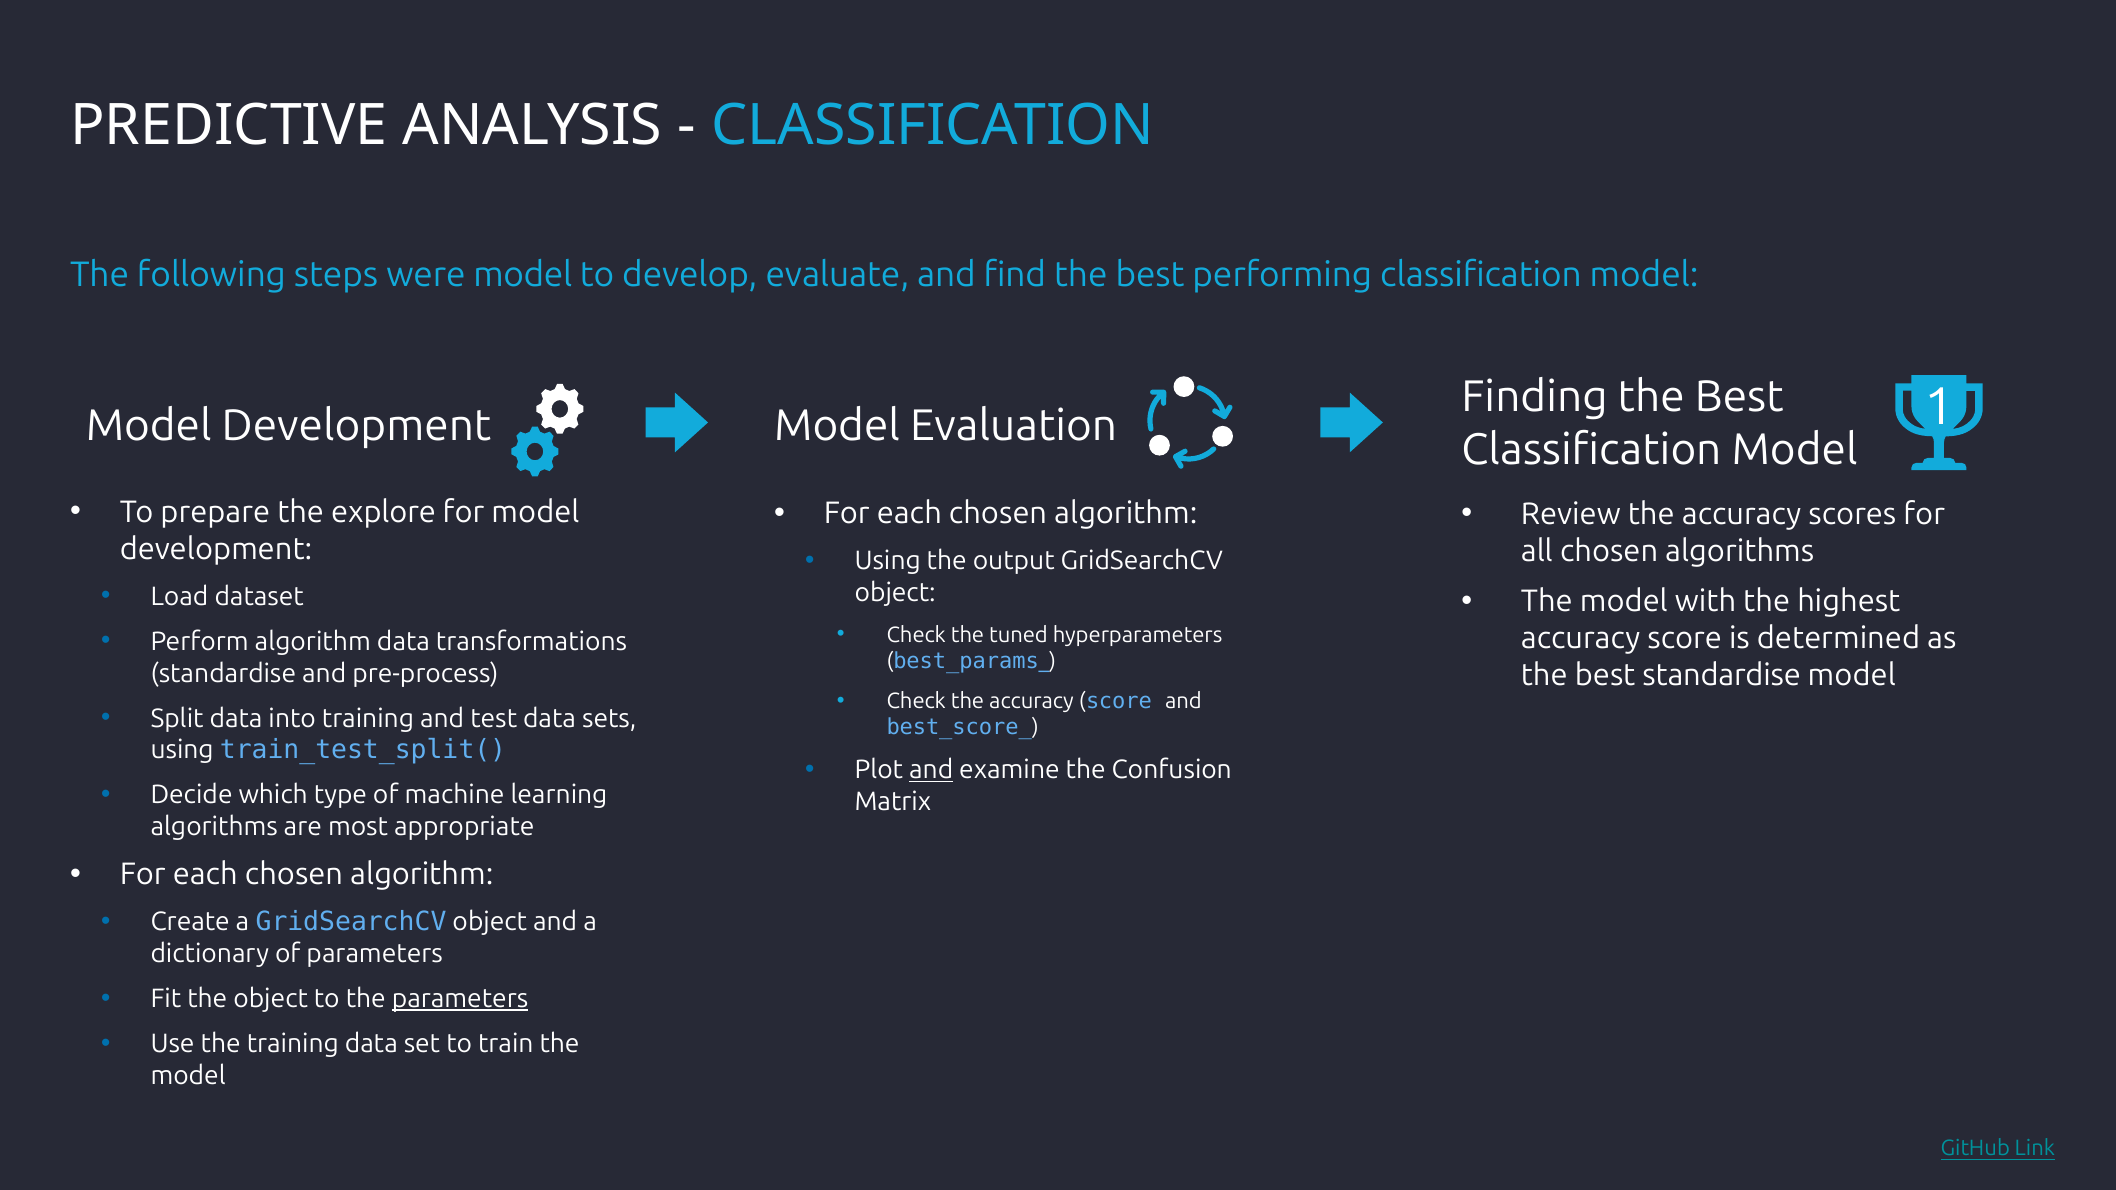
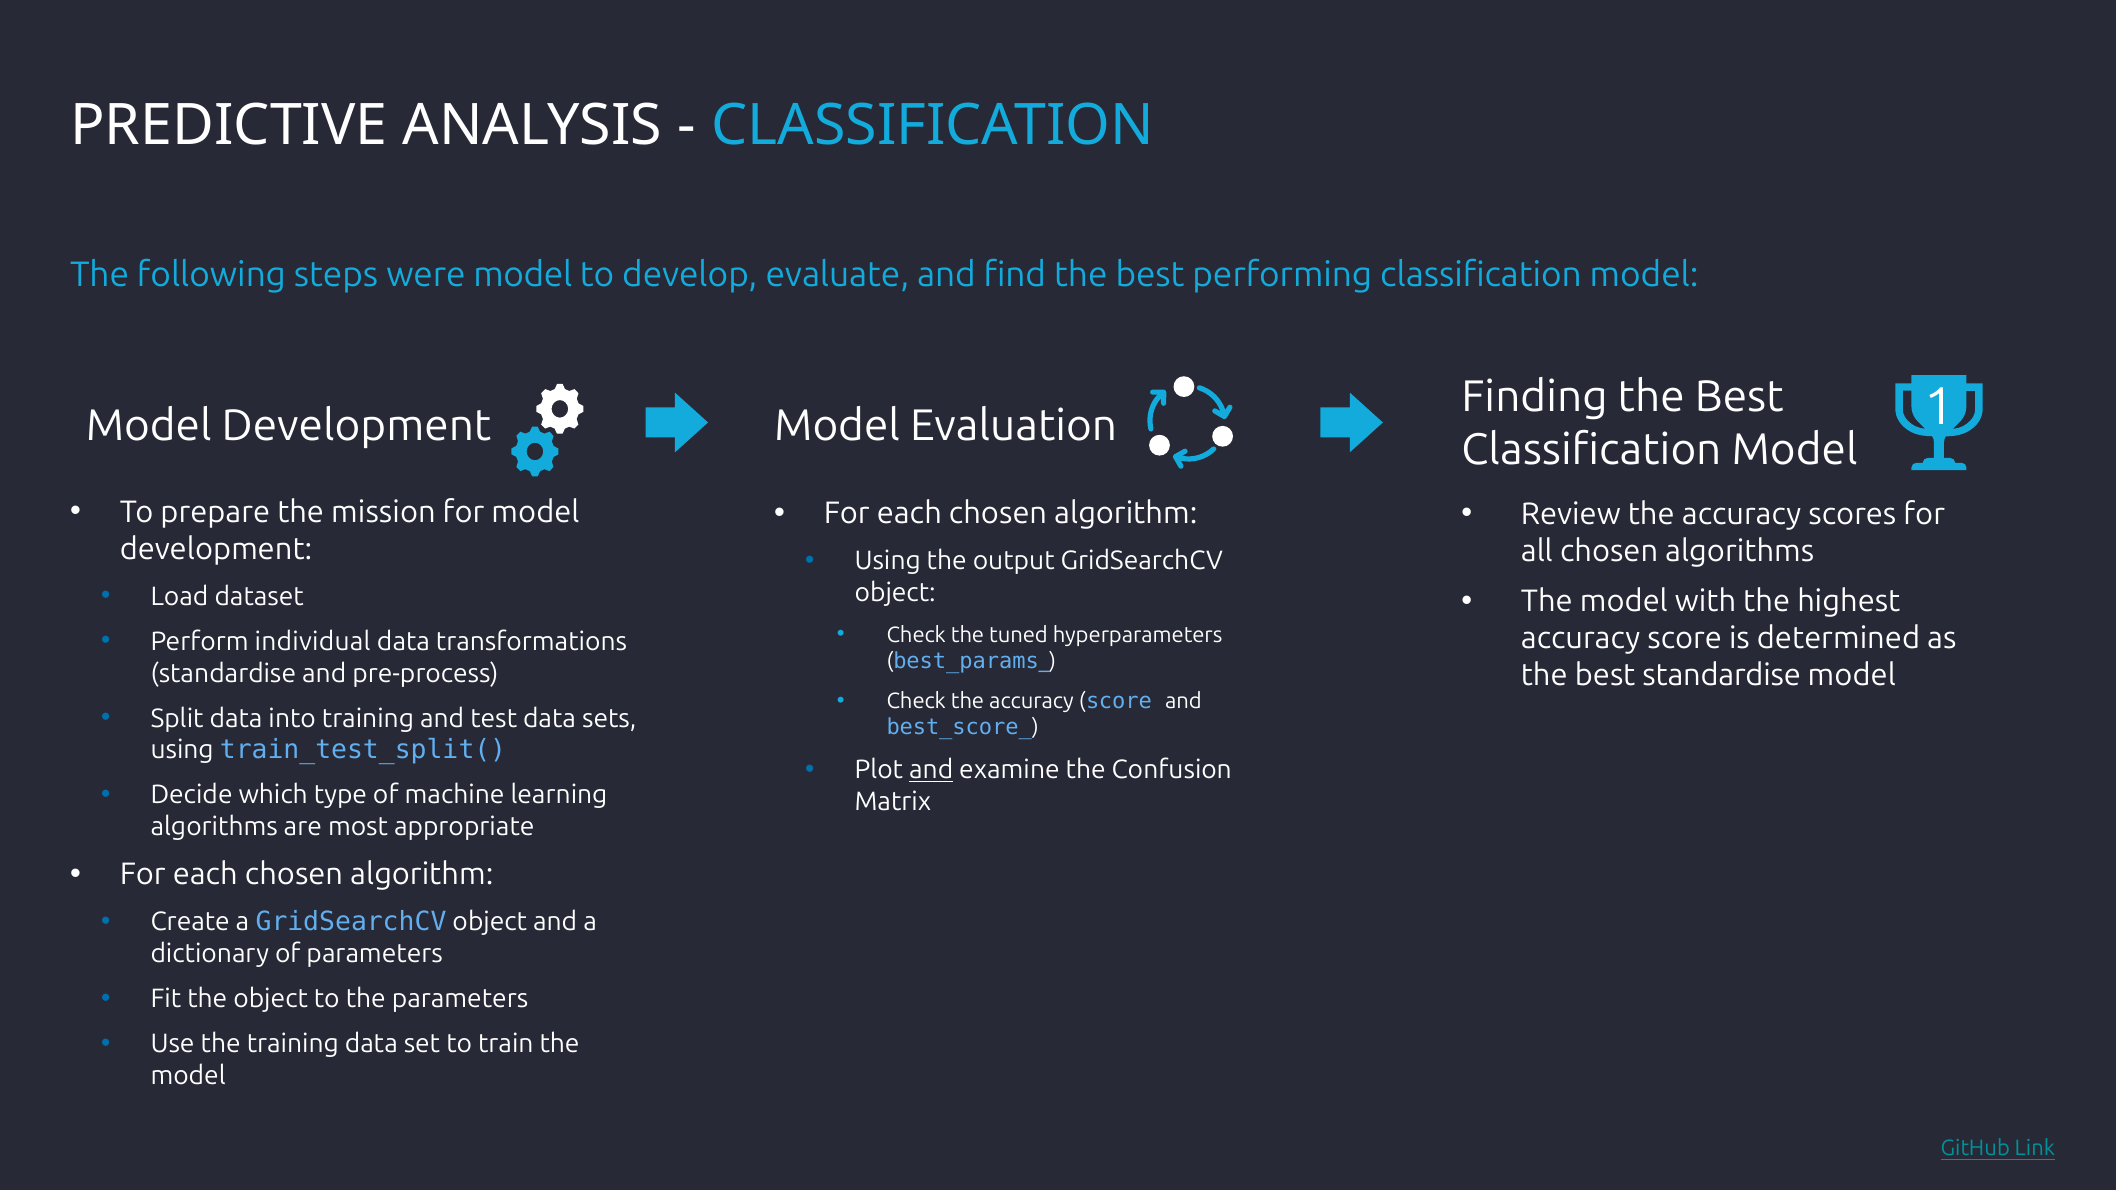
explore: explore -> mission (383, 512)
Perform algorithm: algorithm -> individual (313, 642)
parameters underline: present -> none (460, 999)
